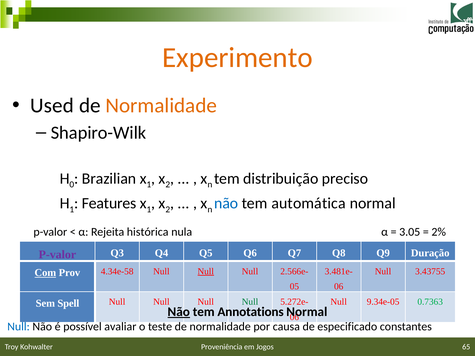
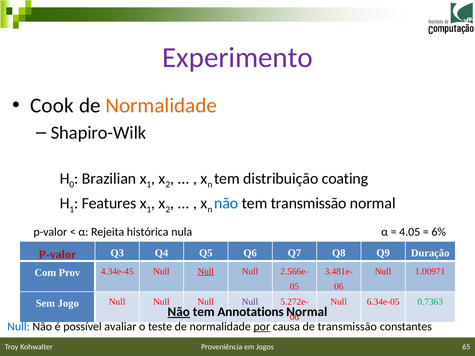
Experimento colour: orange -> purple (237, 58)
Used: Used -> Cook (52, 106)
preciso: preciso -> coating (345, 179)
tem automática: automática -> transmissão (309, 203)
3.05: 3.05 -> 4.05 (410, 232)
2%: 2% -> 6% (439, 232)
P-valor colour: purple -> red (57, 255)
3.43755: 3.43755 -> 1.00971 (430, 271)
Com underline: present -> none (45, 273)
4.34e-58: 4.34e-58 -> 4.34e-45 (117, 271)
9.34e-05: 9.34e-05 -> 6.34e-05 (383, 302)
Spell: Spell -> Jogo (68, 304)
Null colour: green -> purple (250, 302)
por underline: none -> present (262, 327)
de especificado: especificado -> transmissão (347, 327)
